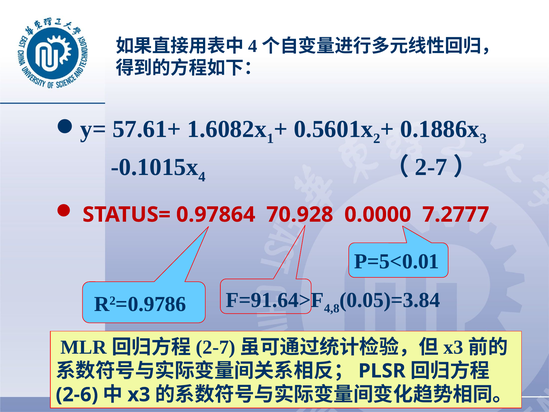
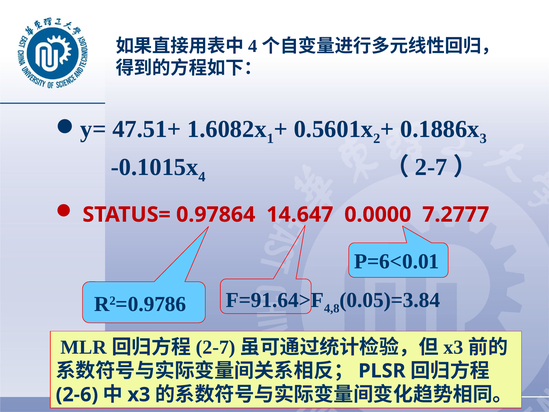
57.61+: 57.61+ -> 47.51+ (147, 129)
70.928: 70.928 -> 14.647 (300, 214)
P=5<0.01: P=5<0.01 -> P=6<0.01 (397, 261)
